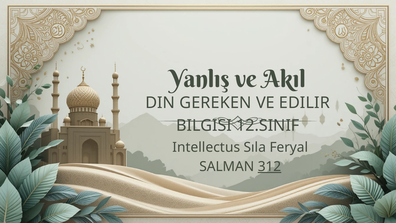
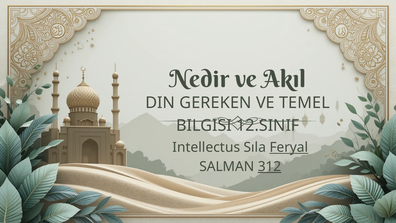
Yanlış: Yanlış -> Nedir (199, 79)
EDILIR: EDILIR -> TEMEL (304, 103)
Feryal underline: none -> present (289, 147)
